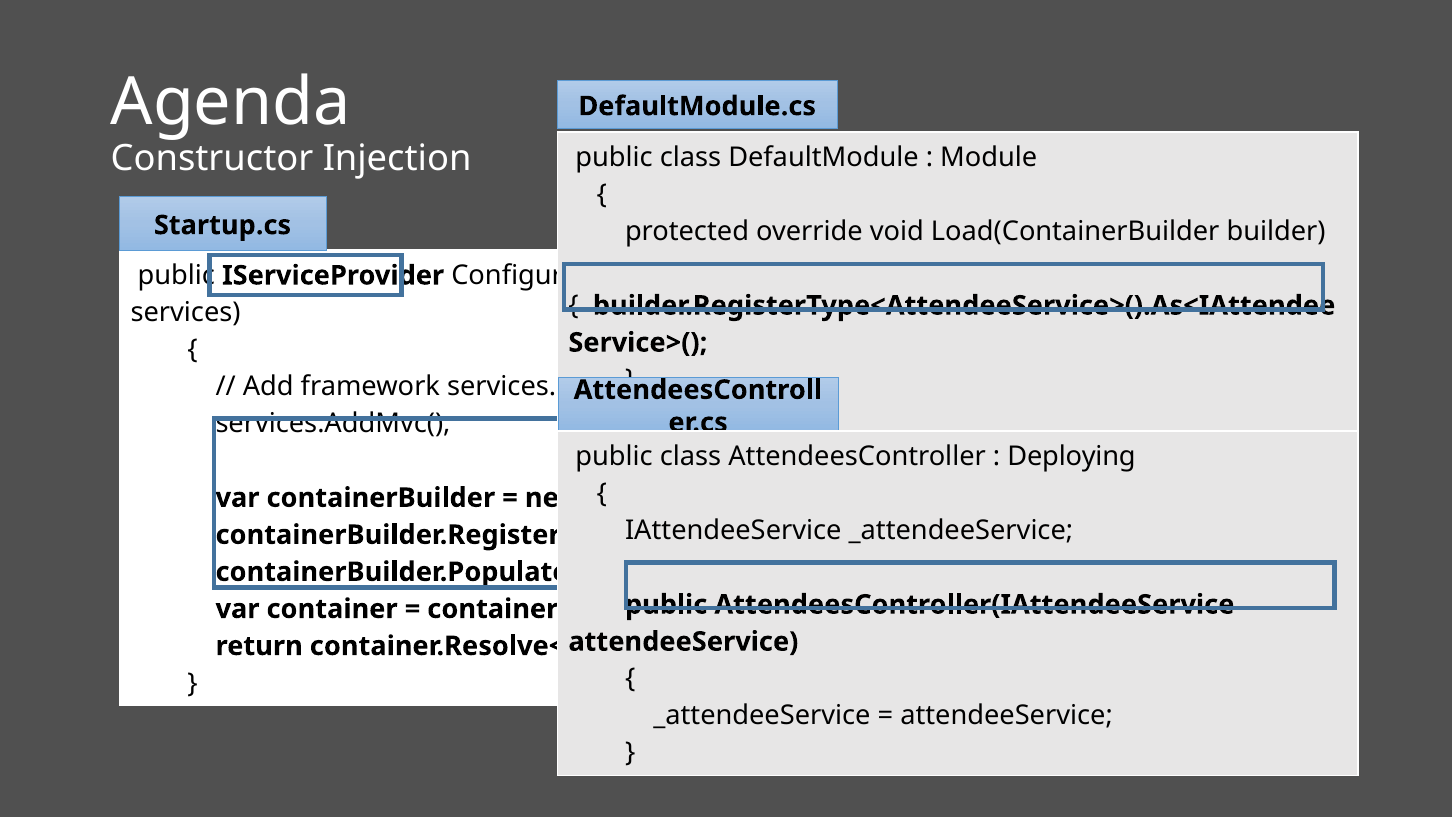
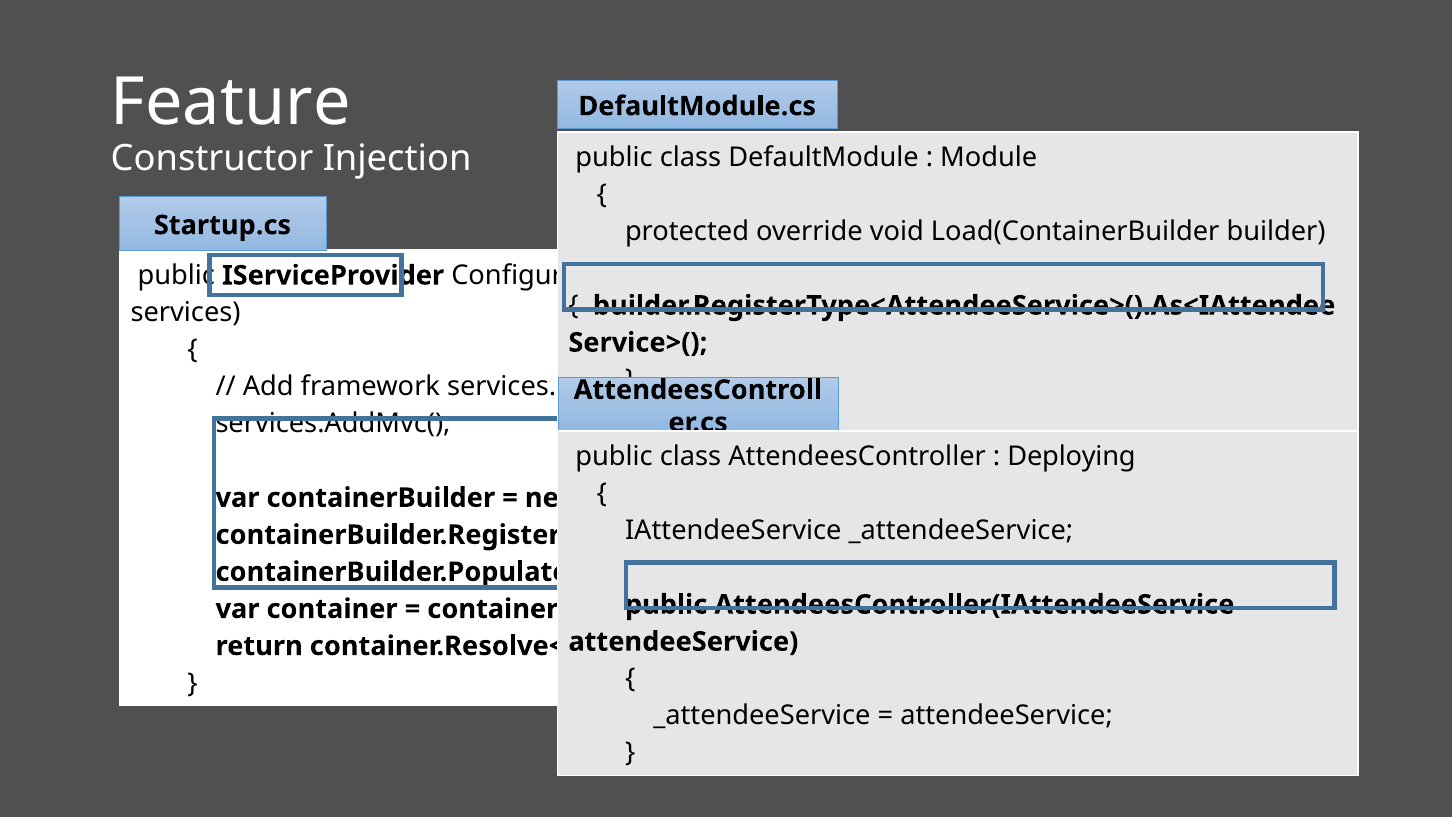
Agenda: Agenda -> Feature (231, 102)
